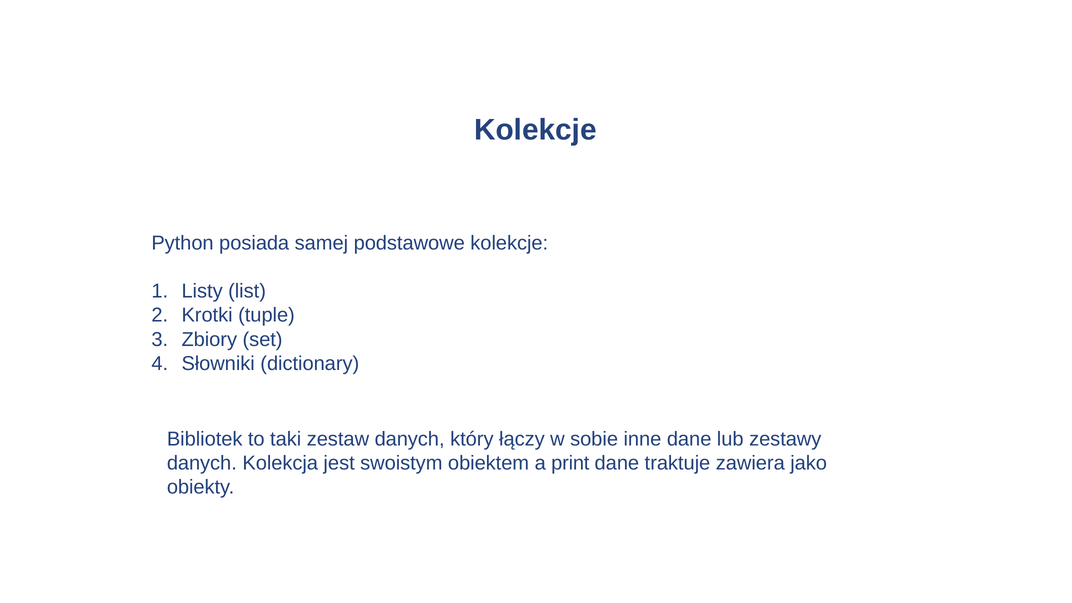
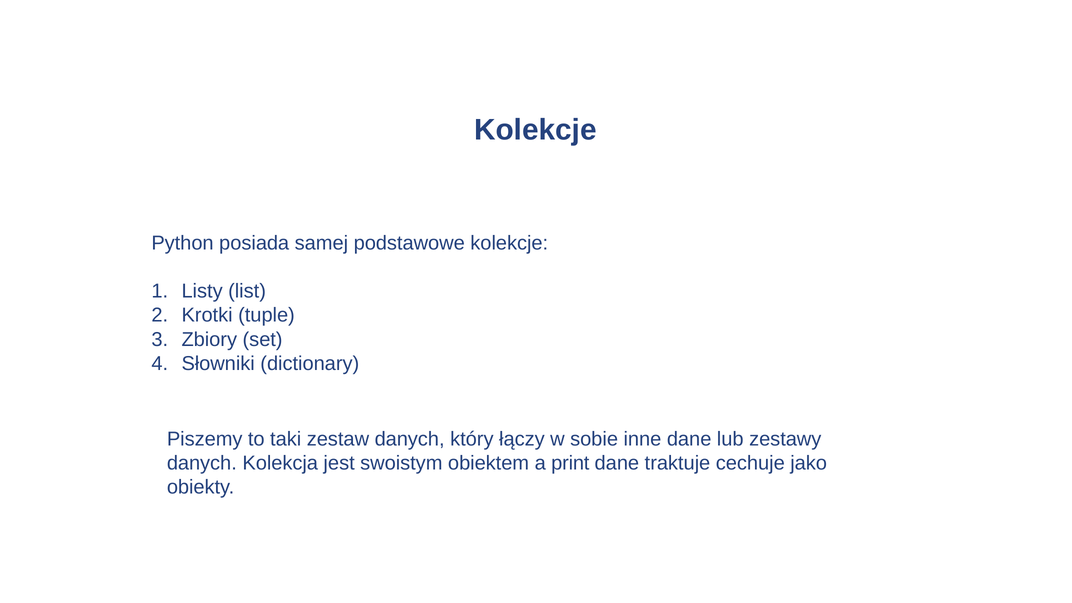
Bibliotek: Bibliotek -> Piszemy (205, 439)
zawiera: zawiera -> cechuje (750, 463)
